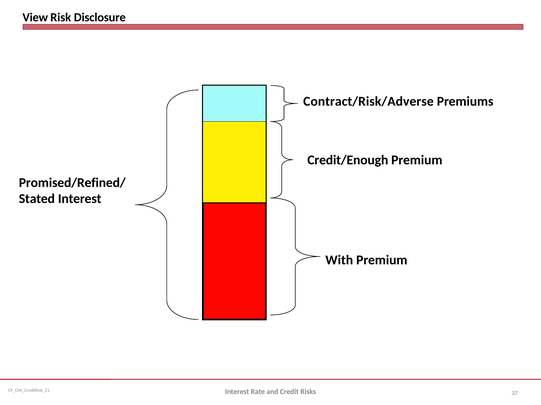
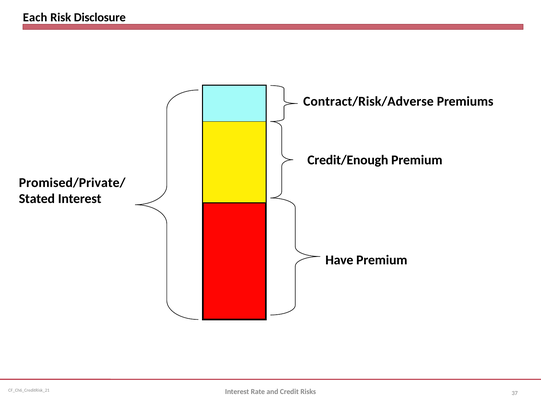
View: View -> Each (35, 17)
Promised/Refined/: Promised/Refined/ -> Promised/Private/ (72, 183)
With: With -> Have (339, 260)
